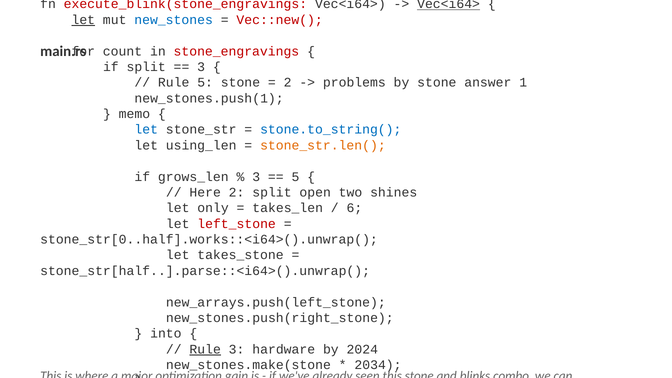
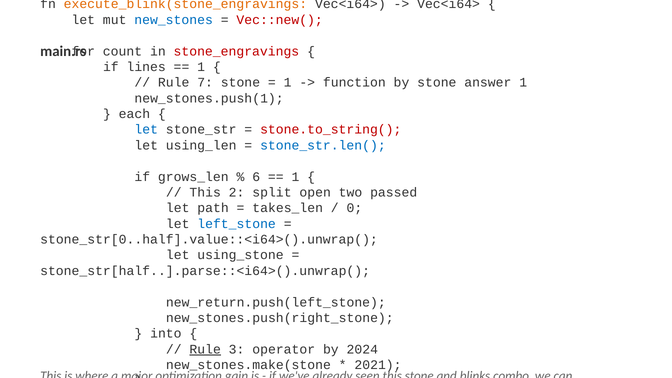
execute_blink(stone_engravings colour: red -> orange (185, 4)
Vec<i64> underline: present -> none (449, 4)
let underline: present -> none (83, 20)
if split: split -> lines (146, 67)
3: 3 -> 1 (201, 67)
Rule 5: 5 -> 7 (205, 83)
2: 2 -> 1 (288, 83)
problems: problems -> function (354, 83)
memo: memo -> each (134, 114)
stone.to_string( colour: blue -> red (331, 130)
stone_str.len( colour: orange -> blue (323, 145)
3: 3 -> 6 (256, 177)
5: 5 -> 1 (295, 177)
Here: Here -> This (205, 192)
two shines: shines -> passed (394, 192)
only: only -> path (213, 208)
6: 6 -> 0 (354, 208)
left_stone colour: red -> blue (237, 224)
stone_str[0..half].works::<i64>().unwrap(: stone_str[0..half].works::<i64>().unwrap( -> stone_str[0..half].value::<i64>().unwrap( (209, 239)
takes_stone: takes_stone -> using_stone (240, 255)
new_arrays.push(left_stone: new_arrays.push(left_stone -> new_return.push(left_stone (276, 302)
hardware: hardware -> operator (284, 349)
2034: 2034 -> 2021 (378, 365)
